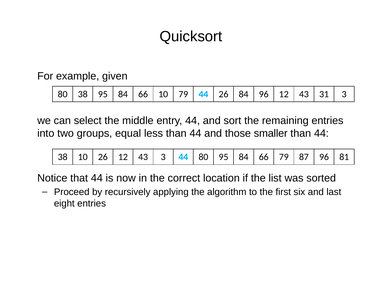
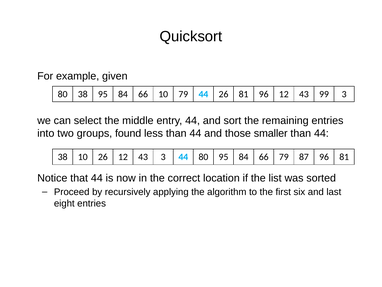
26 84: 84 -> 81 (244, 94)
31: 31 -> 99 (324, 94)
equal: equal -> found (128, 133)
